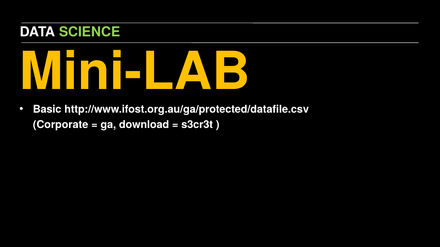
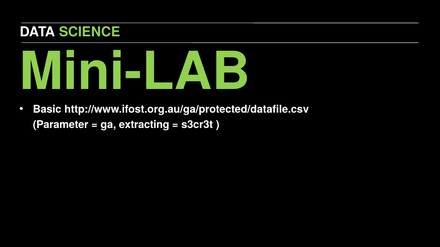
Mini-LAB colour: yellow -> light green (135, 72)
Corporate: Corporate -> Parameter (61, 125)
download: download -> extracting (144, 125)
